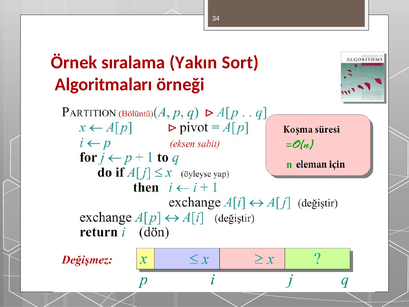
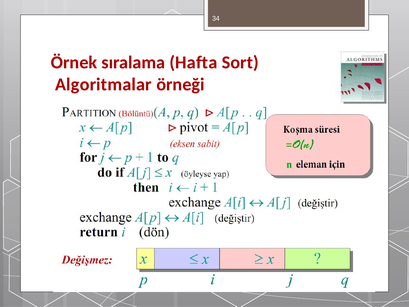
Yakın: Yakın -> Hafta (193, 62)
Algoritmaları: Algoritmaları -> Algoritmalar (103, 84)
